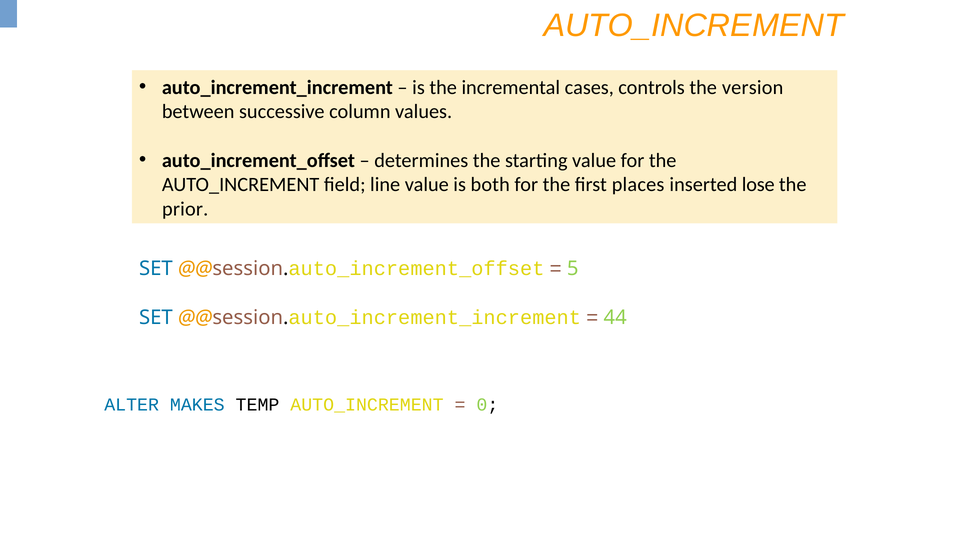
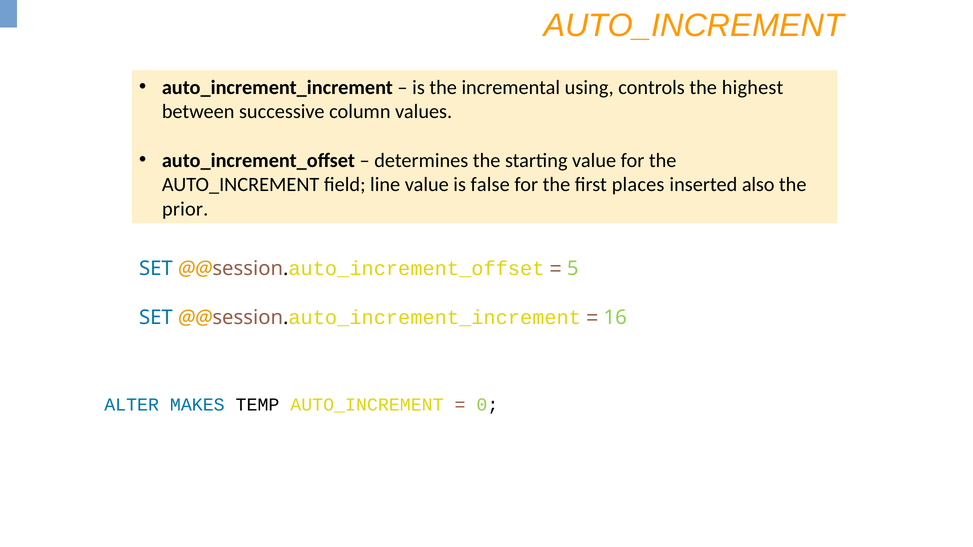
cases: cases -> using (589, 87)
version: version -> highest (753, 87)
both: both -> false (490, 185)
lose: lose -> also (758, 185)
44: 44 -> 16 (615, 318)
